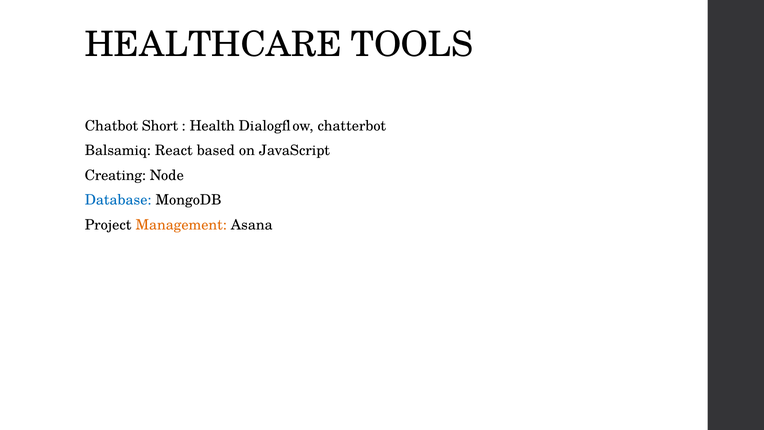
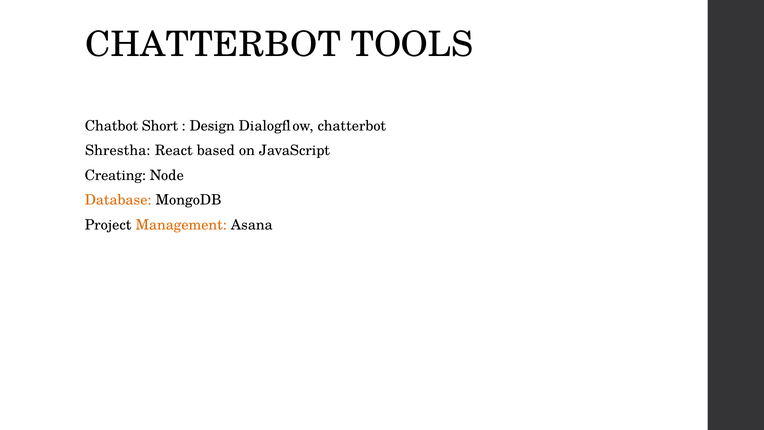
HEALTHCARE: HEALTHCARE -> CHATTERBOT (213, 44)
Health: Health -> Design (212, 126)
Balsamiq: Balsamiq -> Shrestha (118, 150)
Database colour: blue -> orange (118, 200)
